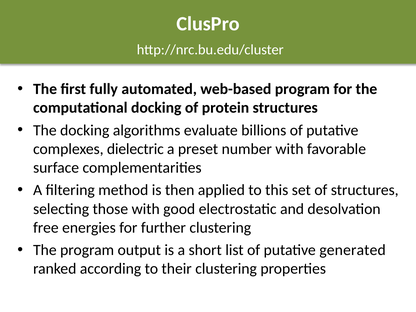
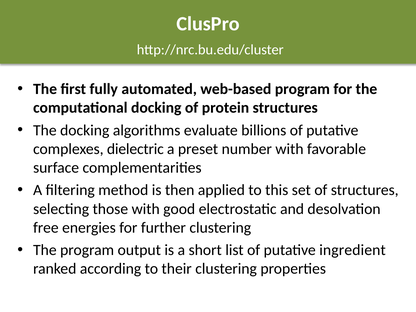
generated: generated -> ingredient (353, 250)
